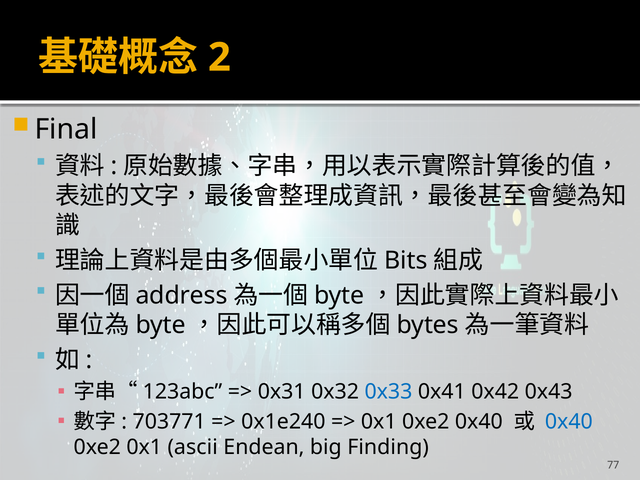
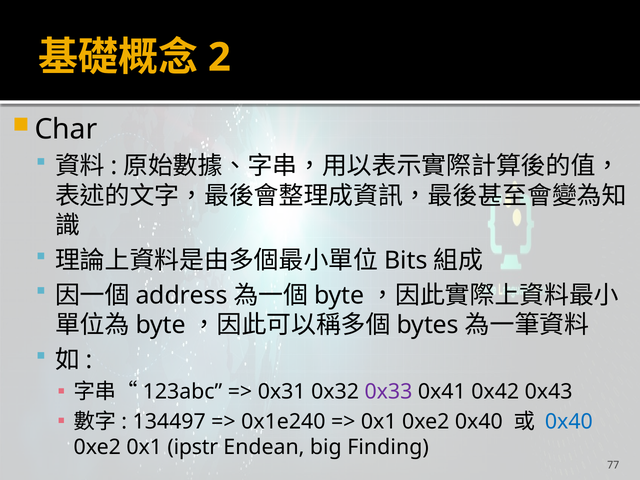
Final: Final -> Char (66, 129)
0x33 colour: blue -> purple (388, 392)
703771: 703771 -> 134497 (169, 422)
ascii: ascii -> ipstr (193, 447)
